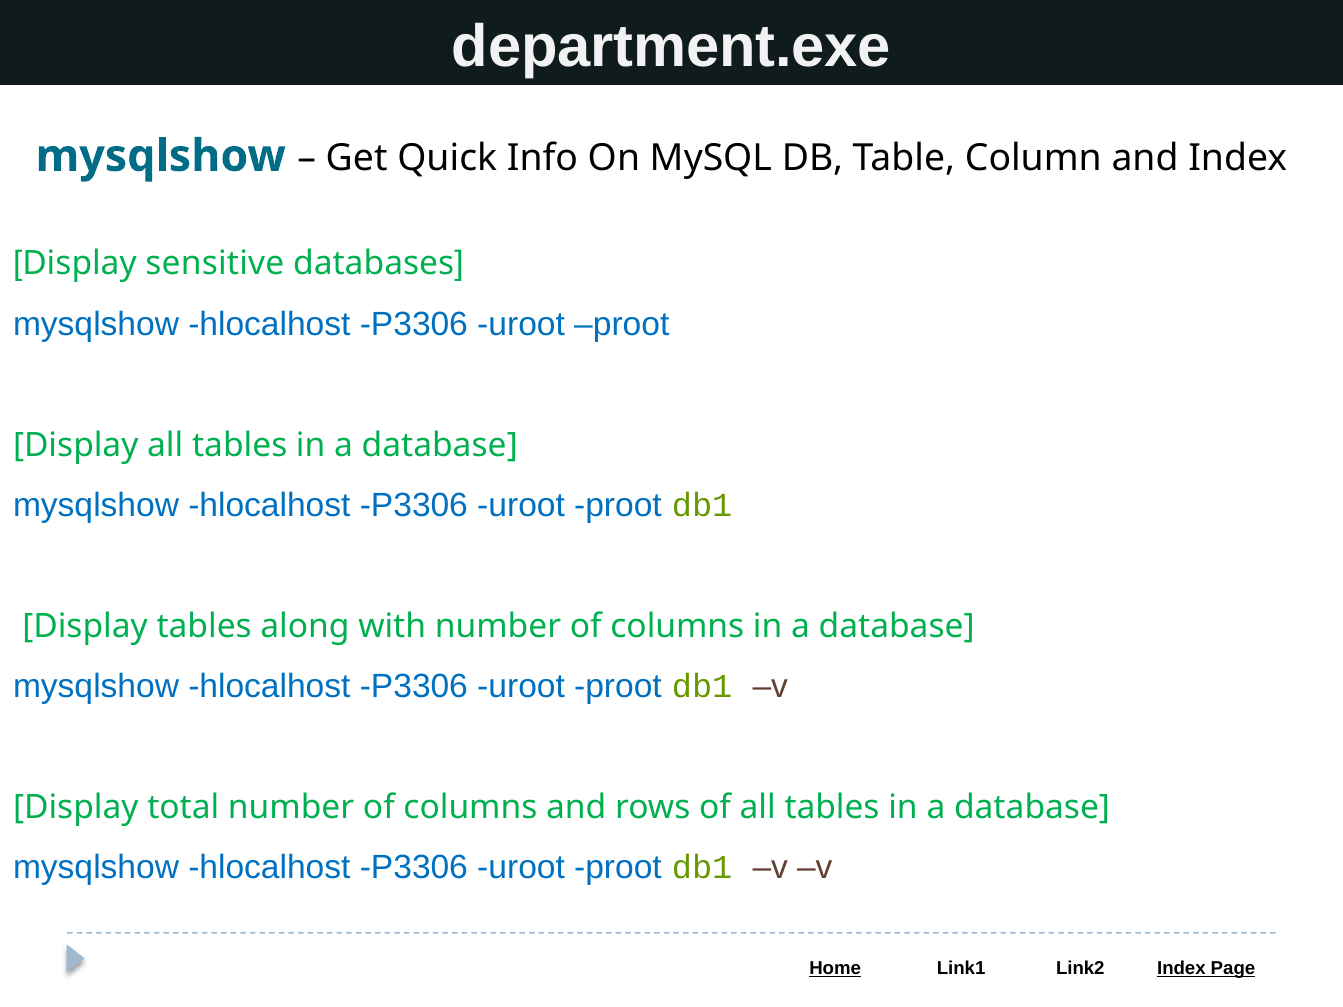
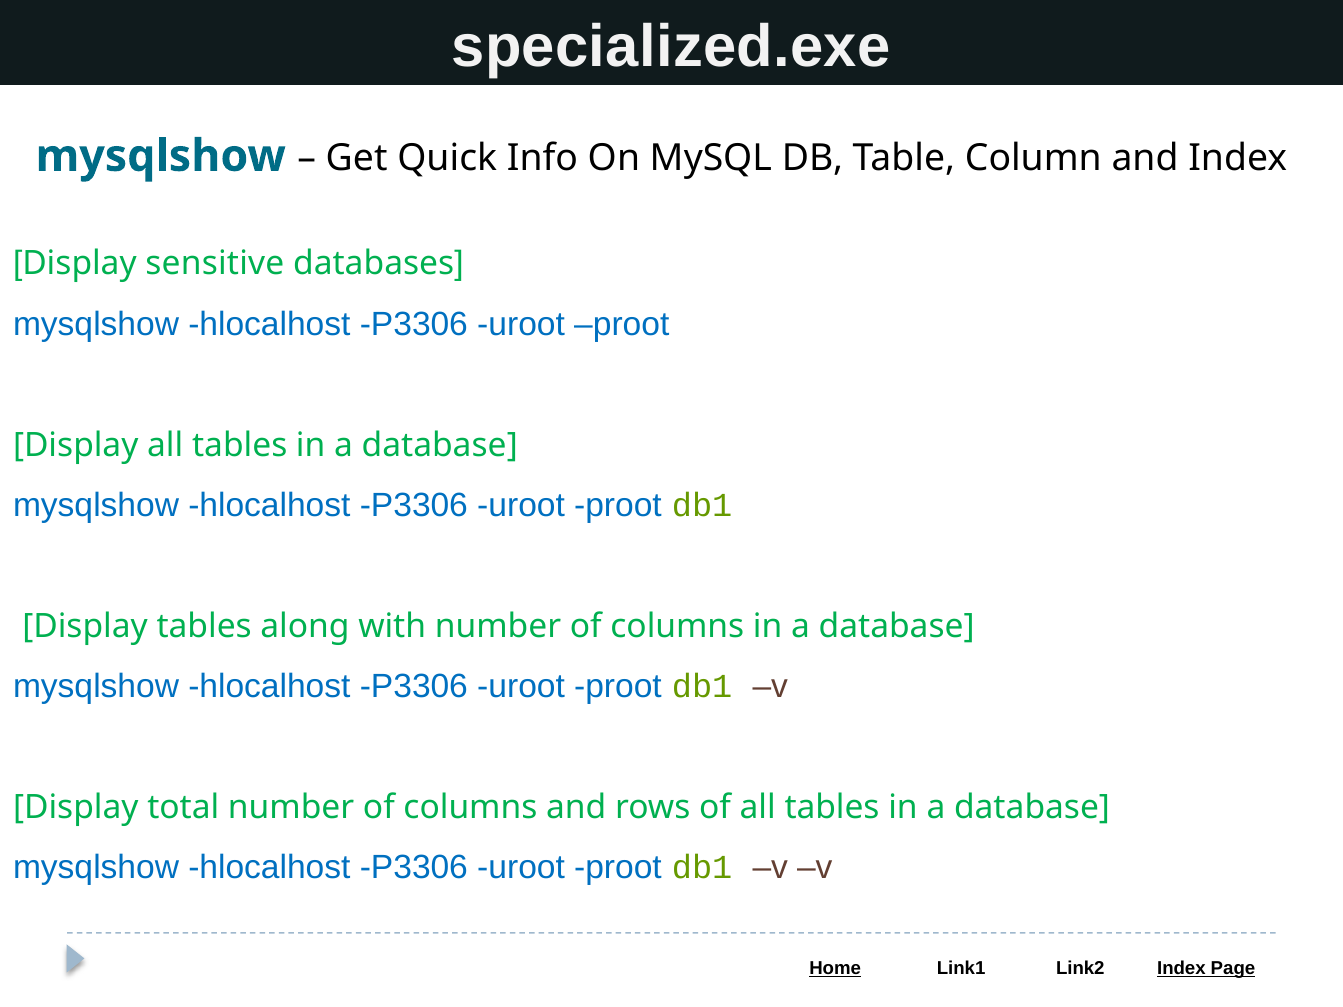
department.exe: department.exe -> specialized.exe (671, 47)
